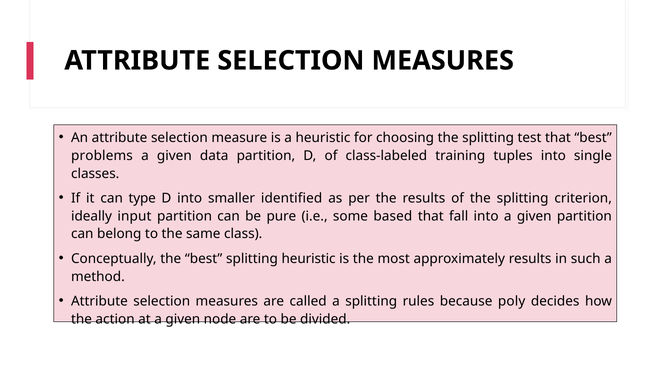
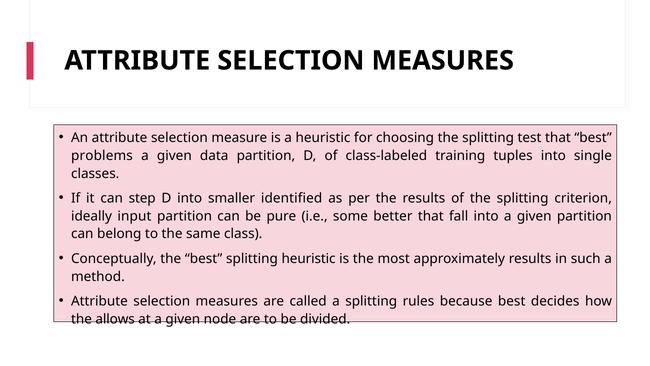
type: type -> step (142, 198)
based: based -> better (393, 216)
because poly: poly -> best (512, 301)
action: action -> allows (115, 319)
